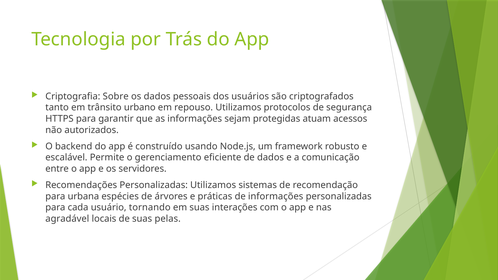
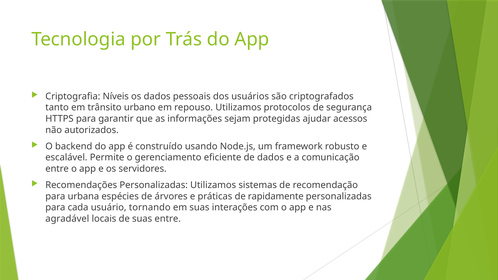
Sobre: Sobre -> Níveis (116, 96)
atuam: atuam -> ajudar (317, 119)
de informações: informações -> rapidamente (276, 196)
suas pelas: pelas -> entre (168, 219)
